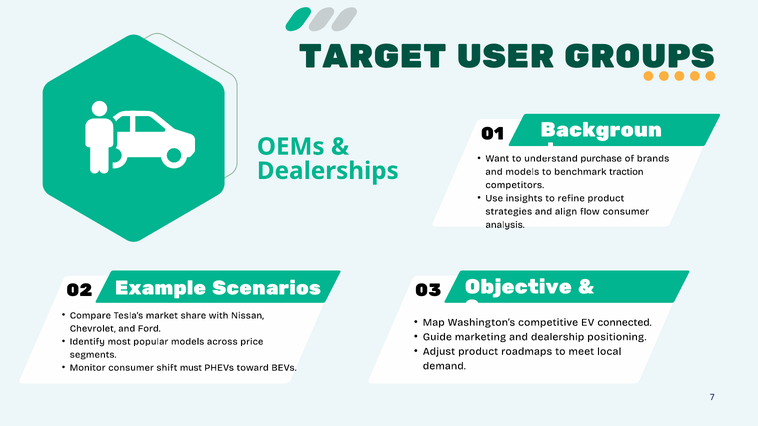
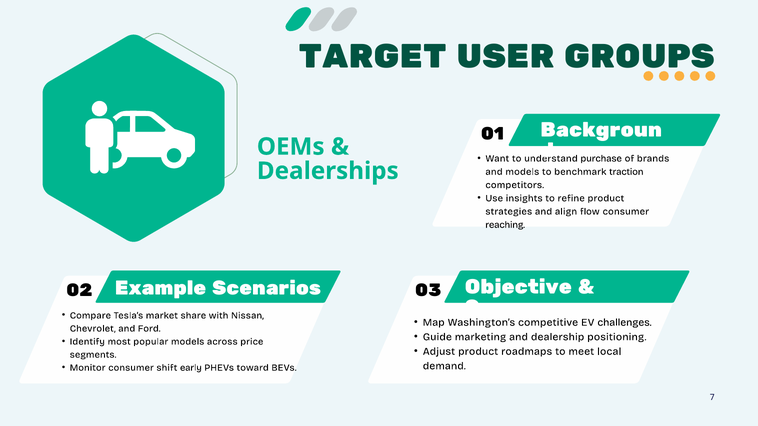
analysis: analysis -> reaching (505, 225)
connected: connected -> challenges (624, 323)
must: must -> early (191, 368)
